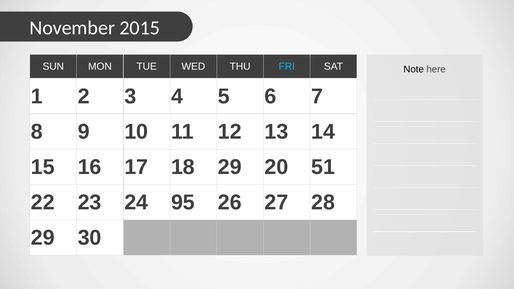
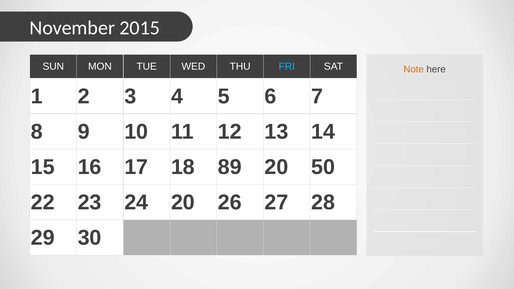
Note colour: black -> orange (414, 69)
18 29: 29 -> 89 (230, 167)
51: 51 -> 50 (323, 167)
24 95: 95 -> 20 (183, 203)
